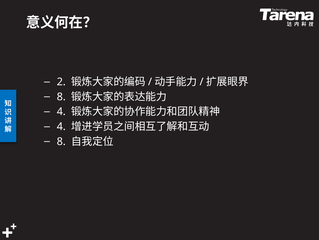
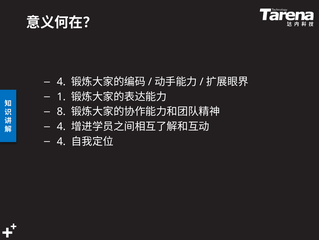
2: 2 -> 4 (61, 82)
8: 8 -> 1 (61, 96)
4: 4 -> 8 (61, 111)
8: 8 -> 4 (61, 141)
